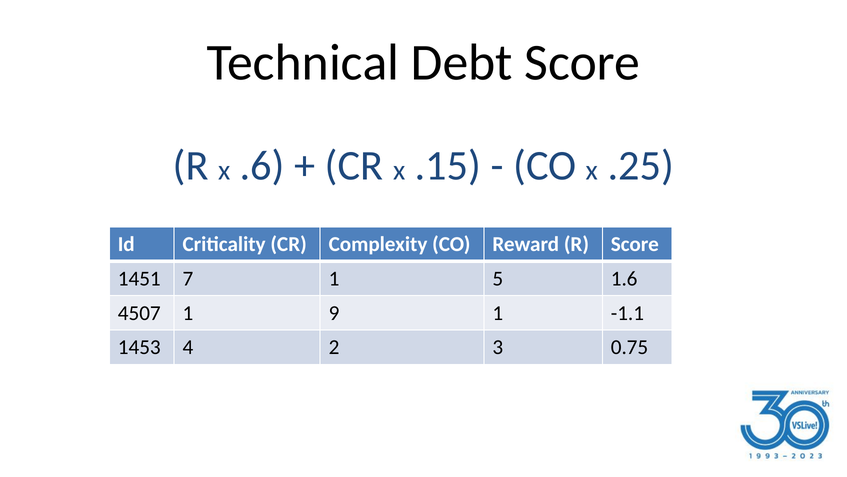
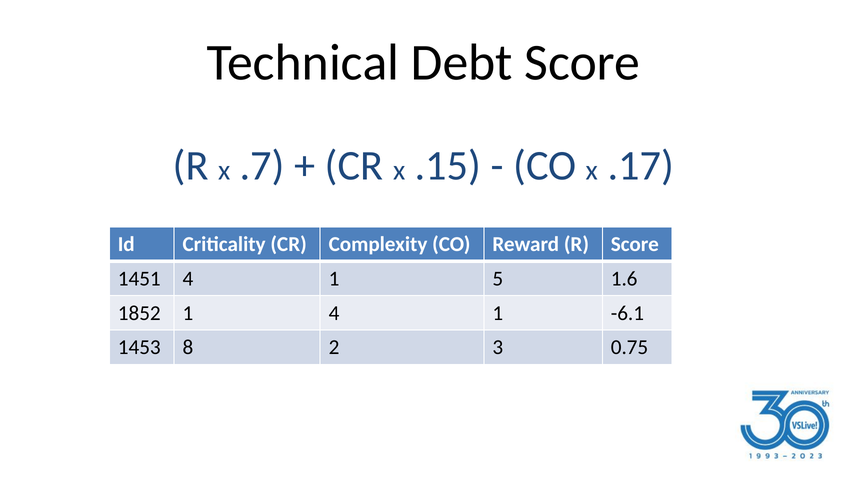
.6: .6 -> .7 (262, 165)
.25: .25 -> .17 (641, 165)
1451 7: 7 -> 4 (188, 278)
4507: 4507 -> 1852 (139, 313)
1 9: 9 -> 4 (334, 313)
-1.1: -1.1 -> -6.1 (627, 313)
4: 4 -> 8 (188, 347)
